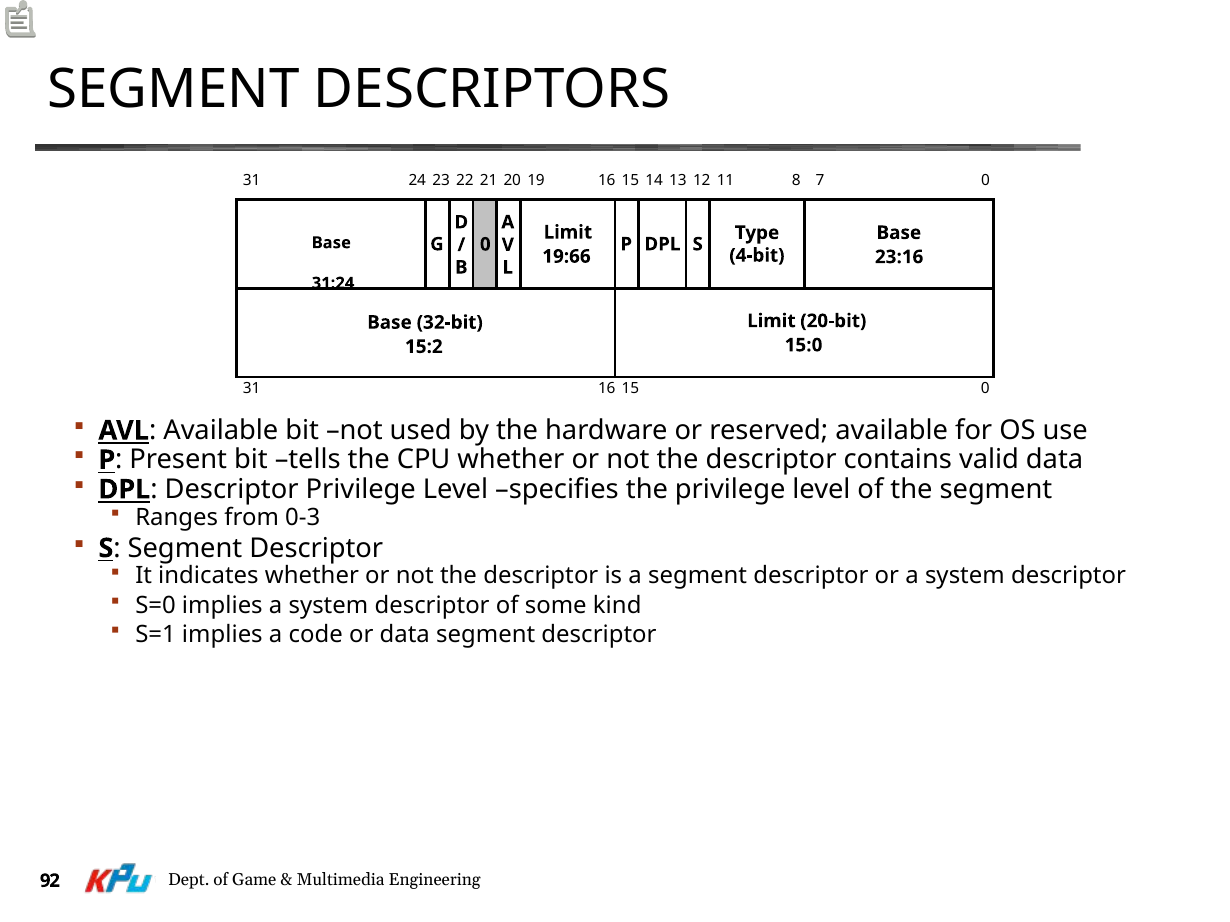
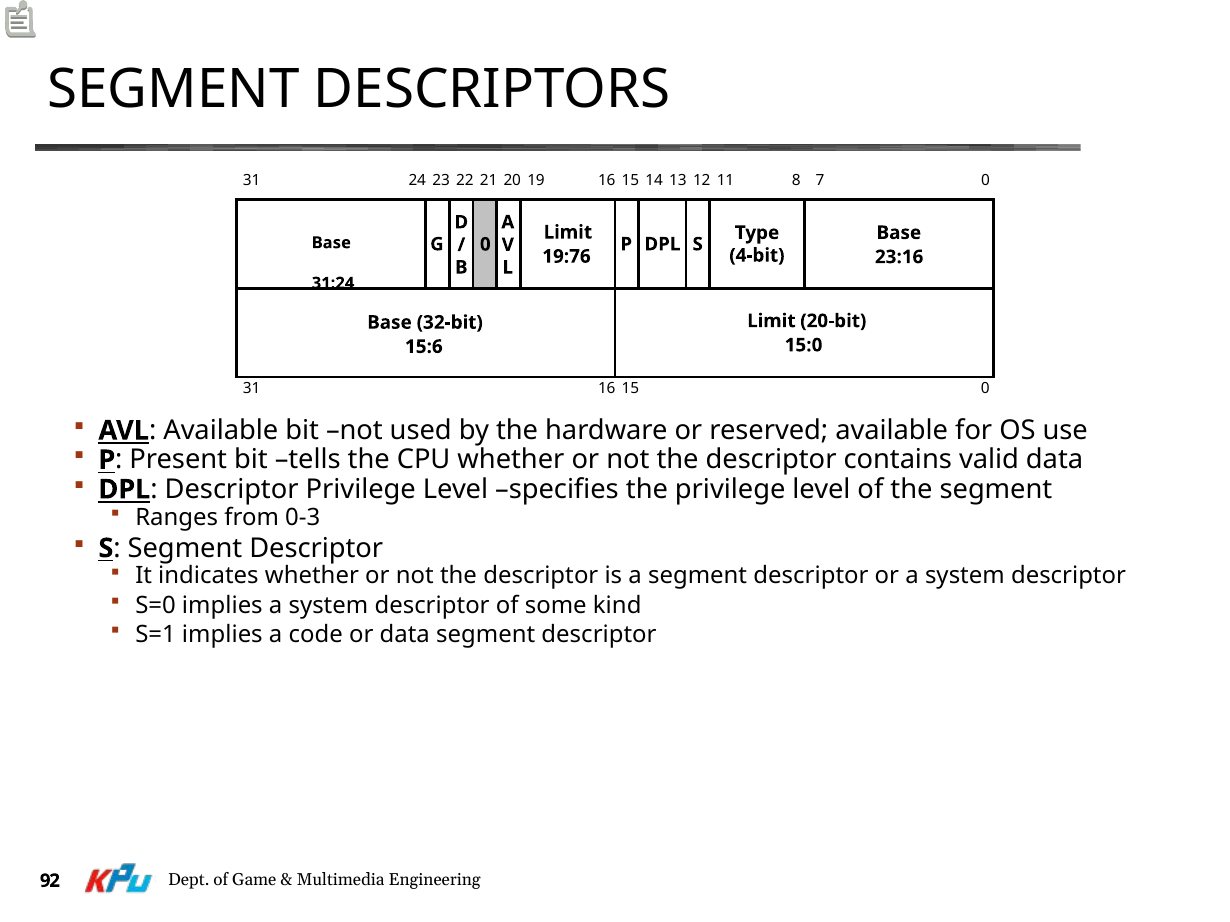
19:66: 19:66 -> 19:76 (566, 257)
15:2: 15:2 -> 15:6 (424, 347)
